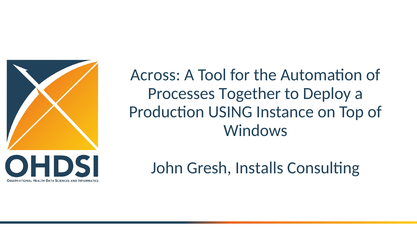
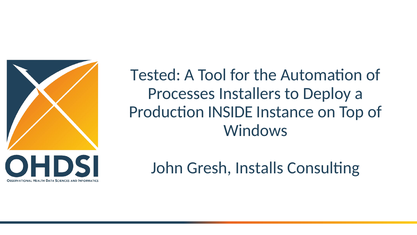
Across: Across -> Tested (155, 75)
Together: Together -> Installers (250, 93)
USING: USING -> INSIDE (230, 112)
